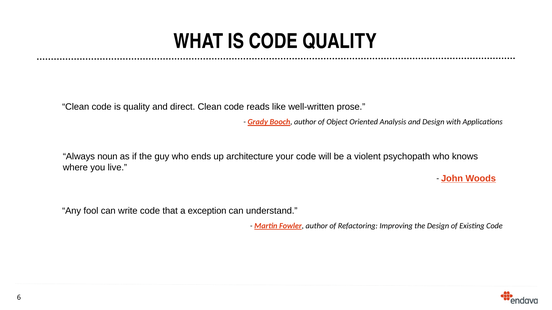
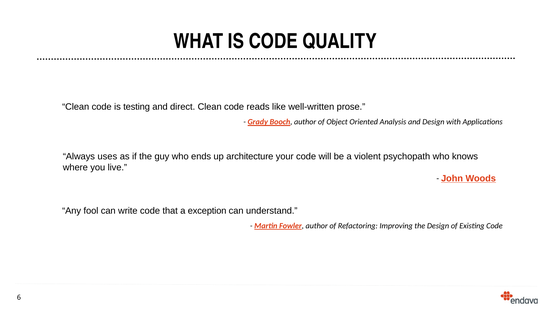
is quality: quality -> testing (137, 107)
noun: noun -> uses (107, 157)
